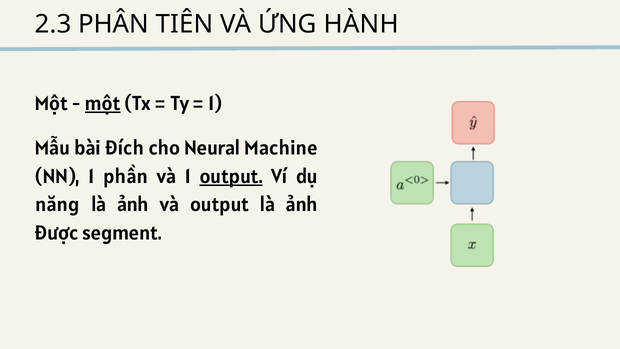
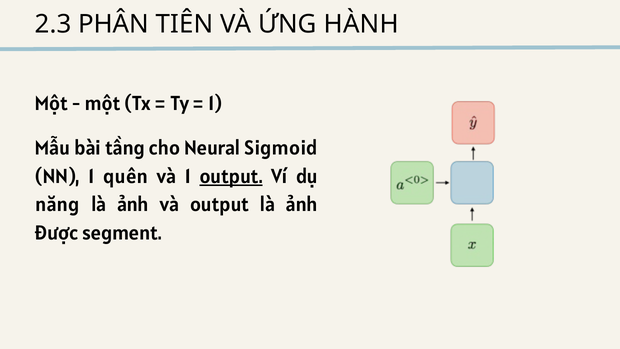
một underline: present -> none (103, 104)
đích: đích -> tầng (125, 148)
Machine: Machine -> Sigmoid (281, 148)
phần: phần -> quên (126, 176)
